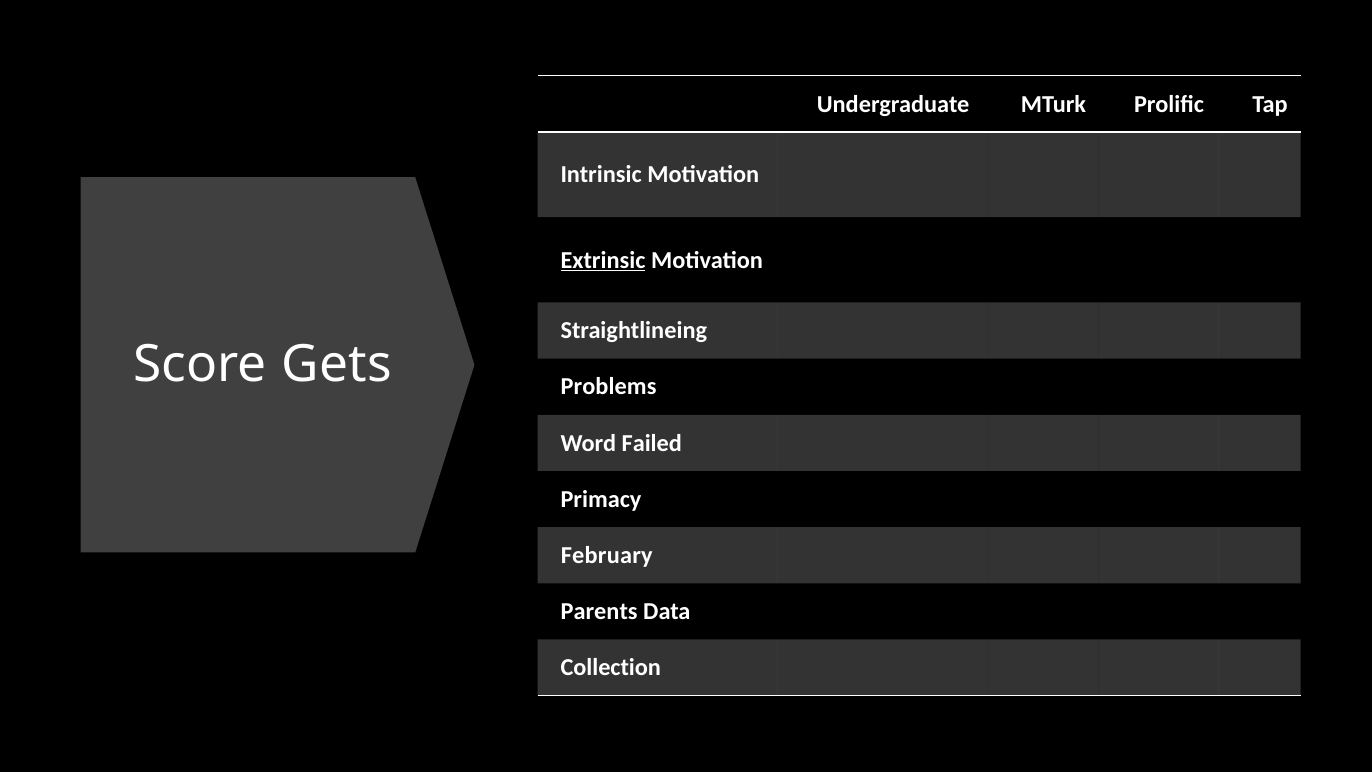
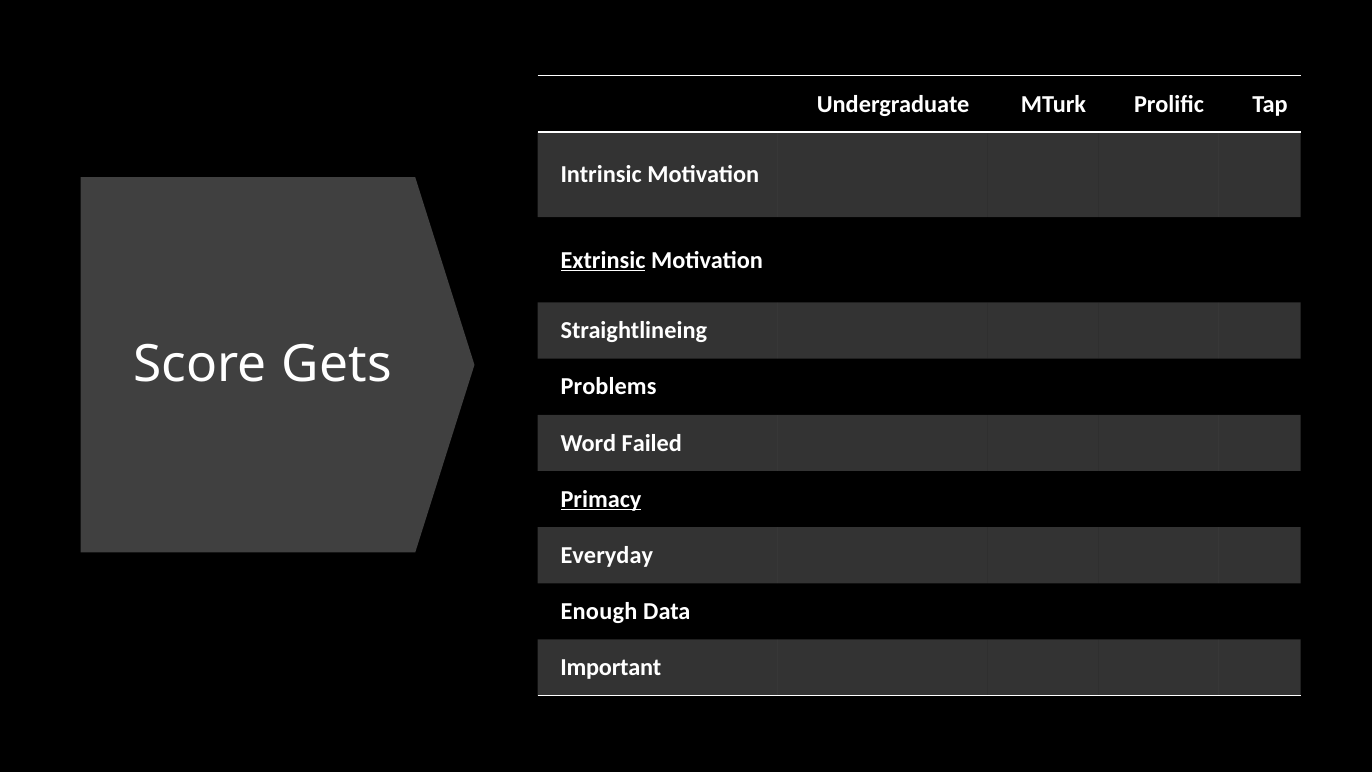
Primacy underline: none -> present (601, 499)
February: February -> Everyday (607, 555)
Parents: Parents -> Enough (599, 611)
Collection: Collection -> Important (611, 668)
